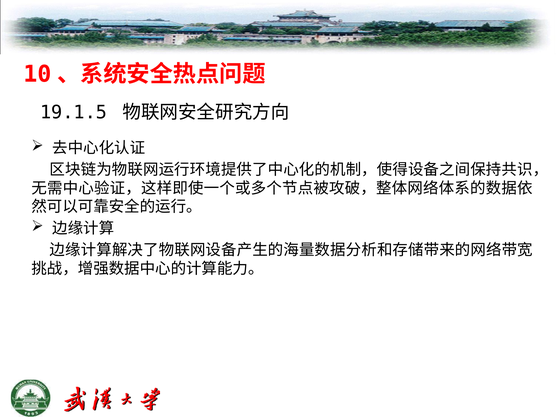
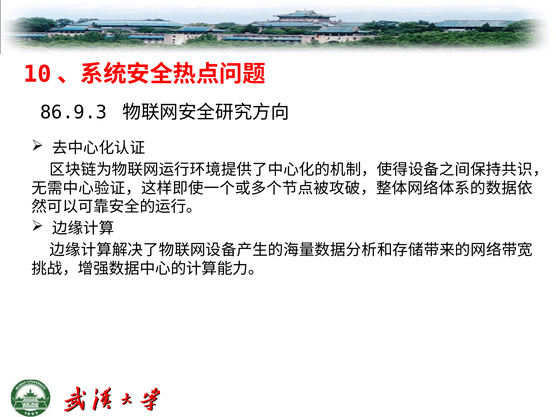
19.1.5: 19.1.5 -> 86.9.3 (74, 112)
